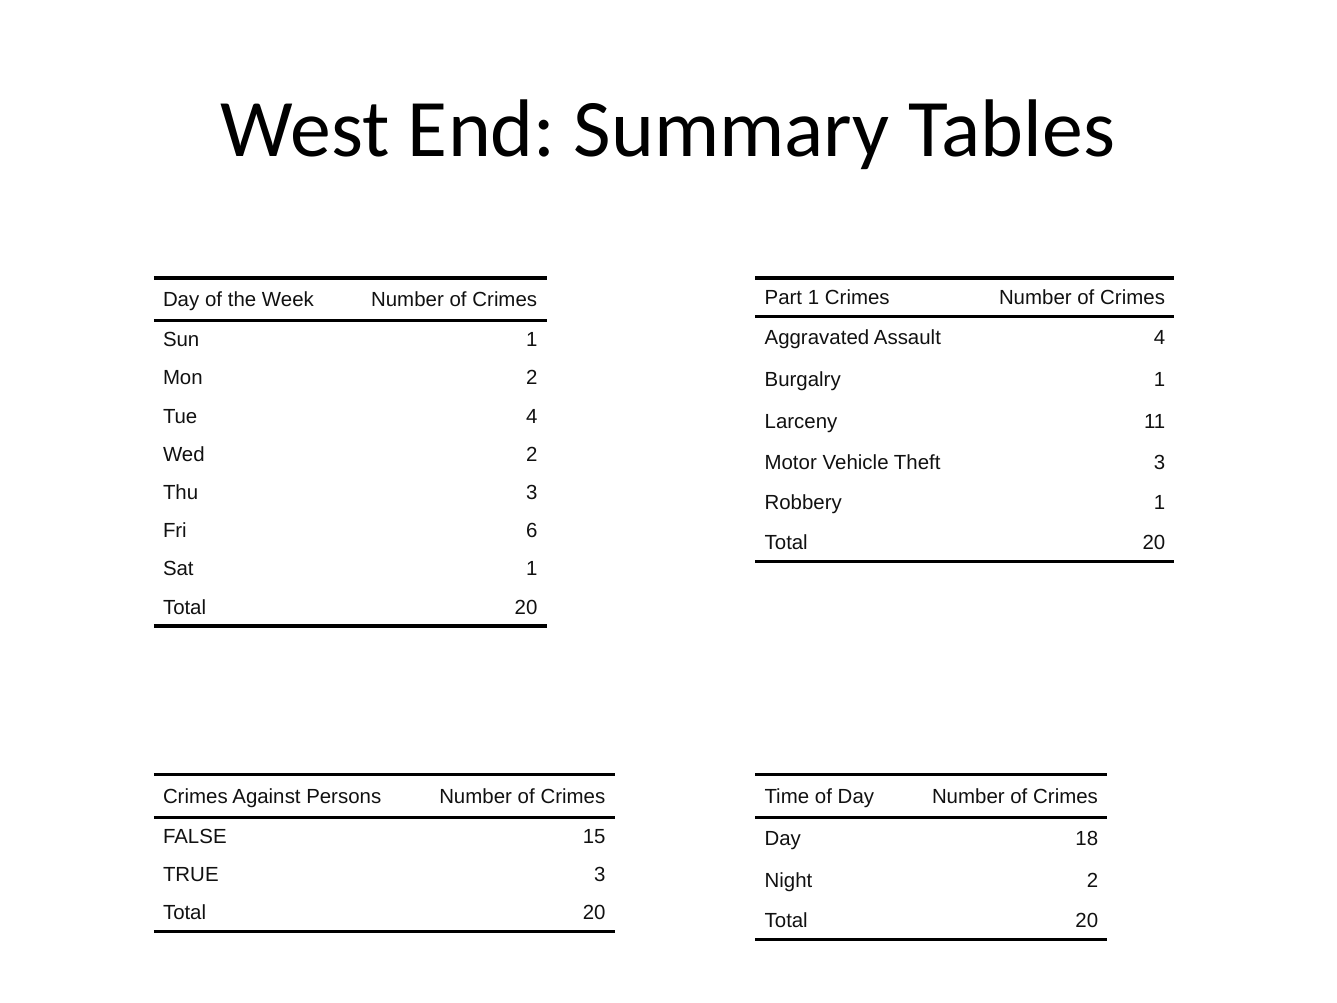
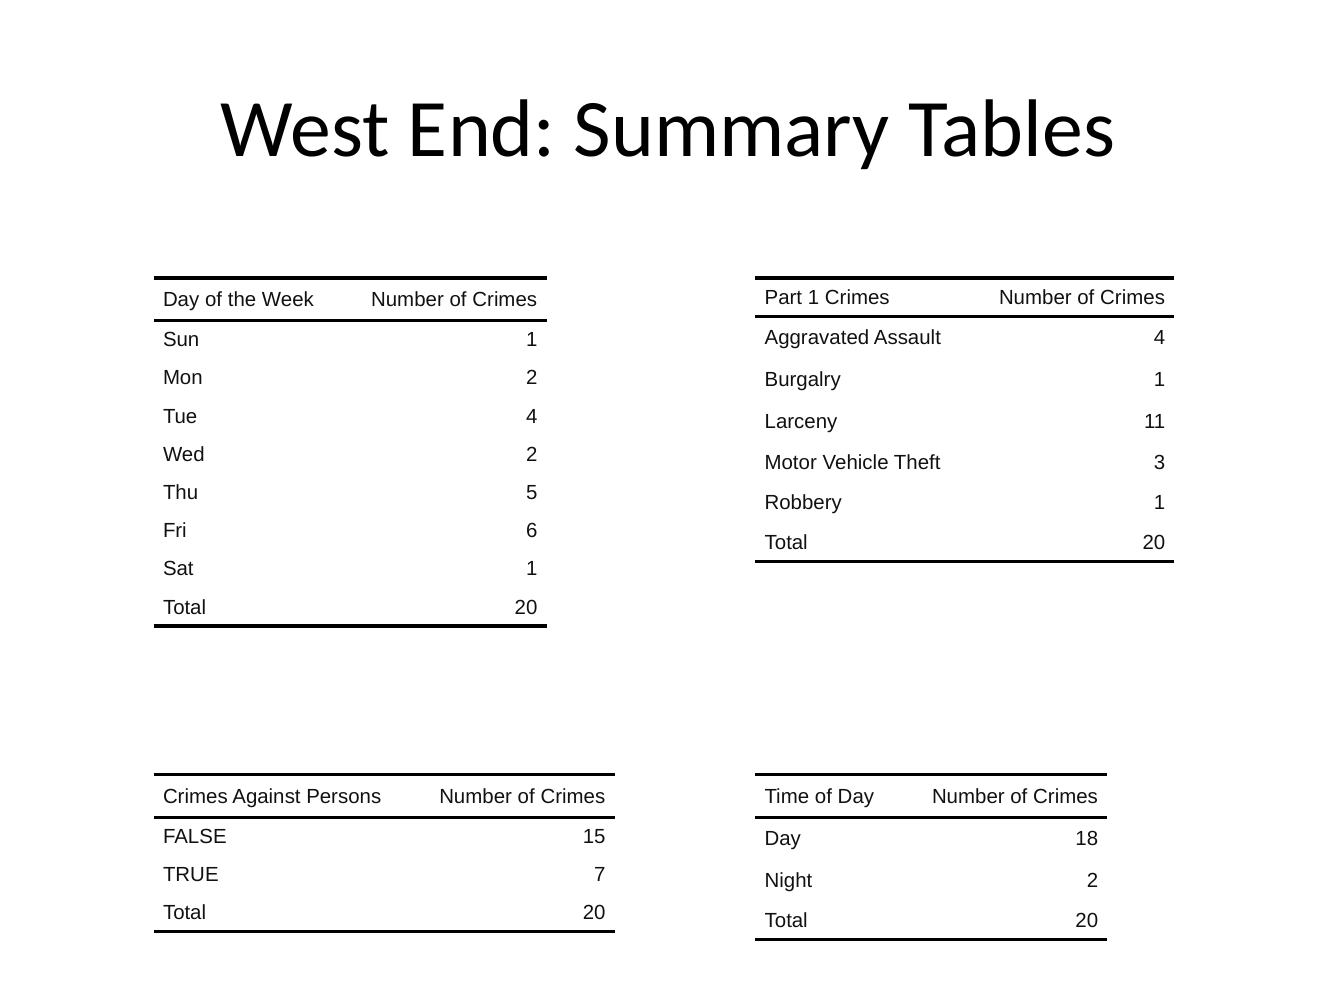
Thu 3: 3 -> 5 (532, 492)
TRUE 3: 3 -> 7 (600, 875)
